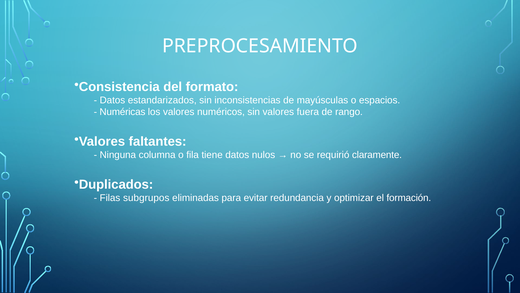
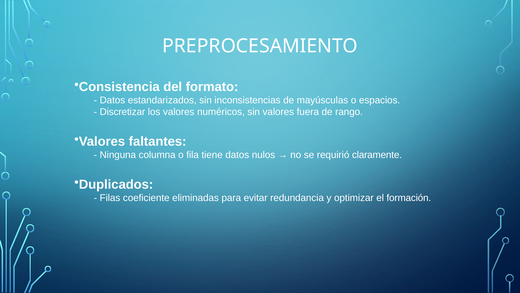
Numéricas: Numéricas -> Discretizar (122, 112)
subgrupos: subgrupos -> coeficiente (146, 198)
